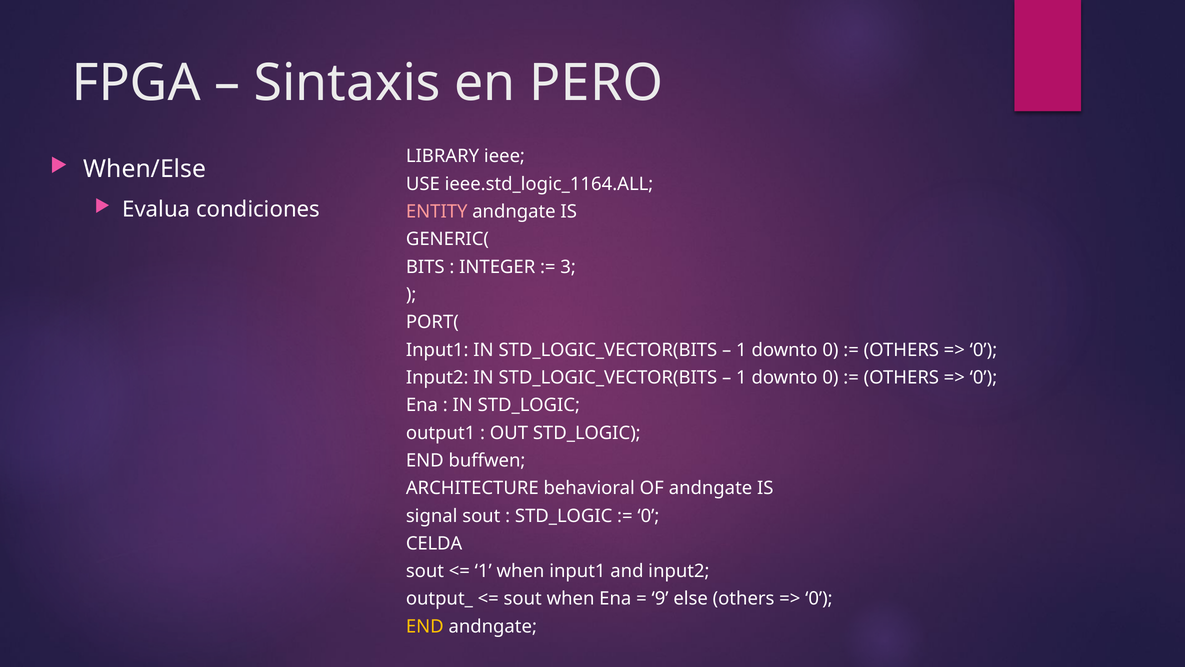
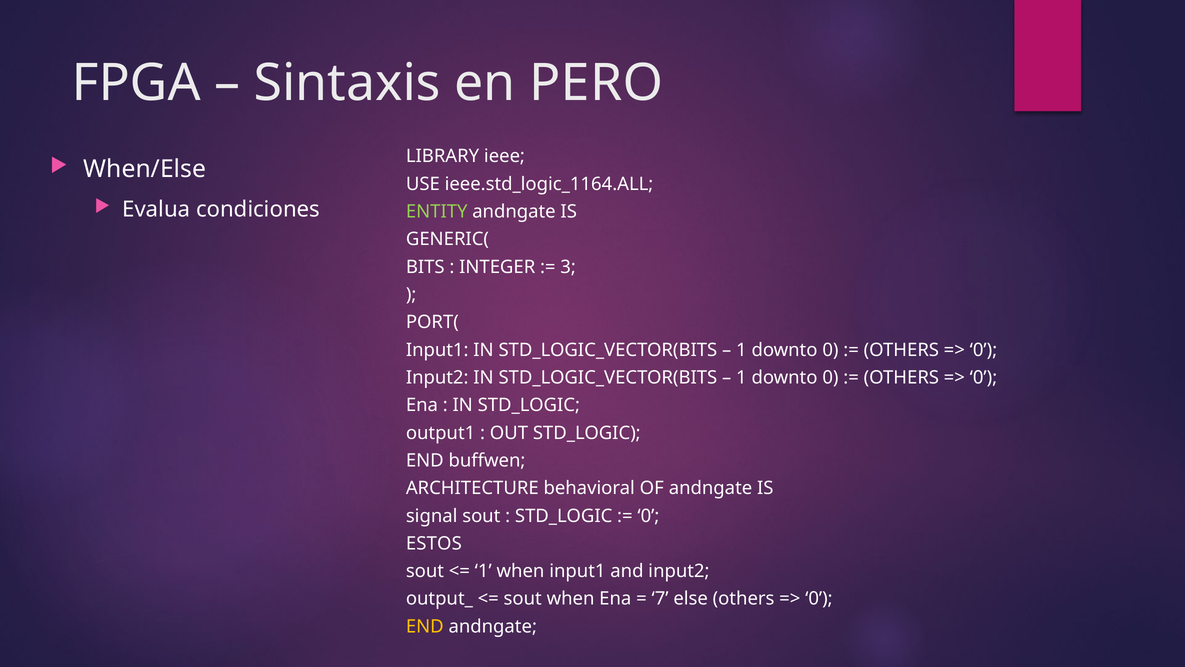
ENTITY colour: pink -> light green (437, 211)
CELDA: CELDA -> ESTOS (434, 543)
9: 9 -> 7 (660, 598)
